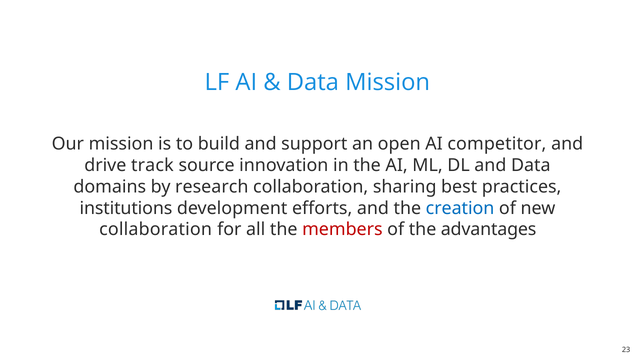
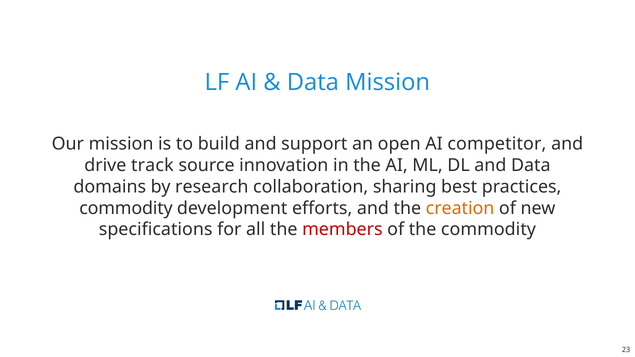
institutions: institutions -> commodity (126, 208)
creation colour: blue -> orange (460, 208)
collaboration: collaboration -> specifications (156, 230)
the advantages: advantages -> commodity (488, 230)
